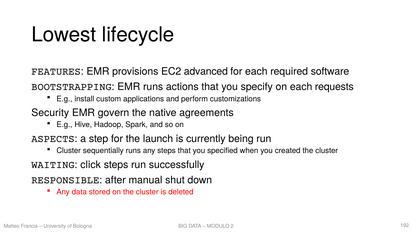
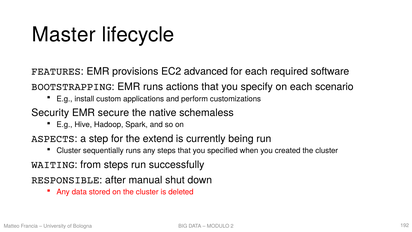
Lowest: Lowest -> Master (64, 35)
requests: requests -> scenario (334, 87)
govern: govern -> secure (113, 113)
agreements: agreements -> schemaless (206, 113)
launch: launch -> extend (158, 139)
click: click -> from (91, 165)
